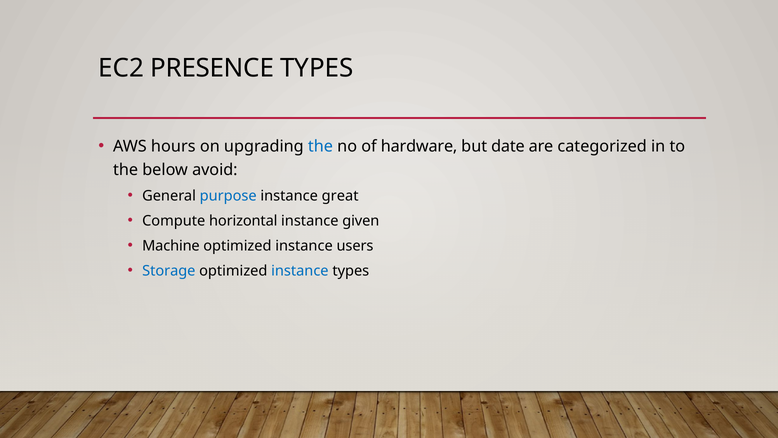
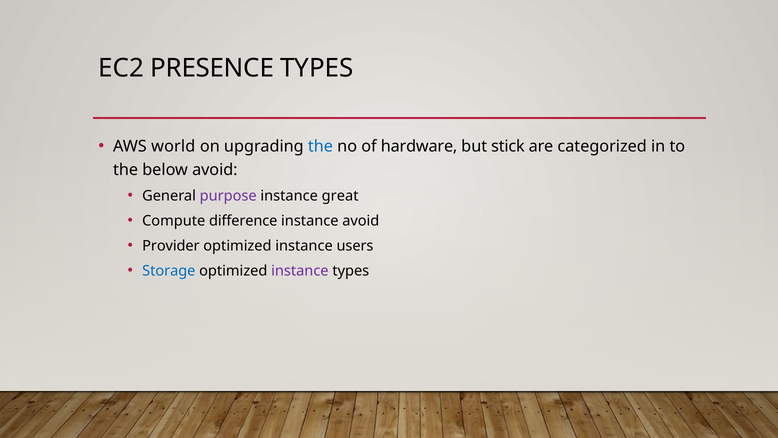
hours: hours -> world (173, 146)
date: date -> stick (508, 146)
purpose colour: blue -> purple (228, 196)
horizontal: horizontal -> difference (243, 221)
instance given: given -> avoid (361, 221)
Machine: Machine -> Provider (171, 246)
instance colour: blue -> purple (300, 271)
